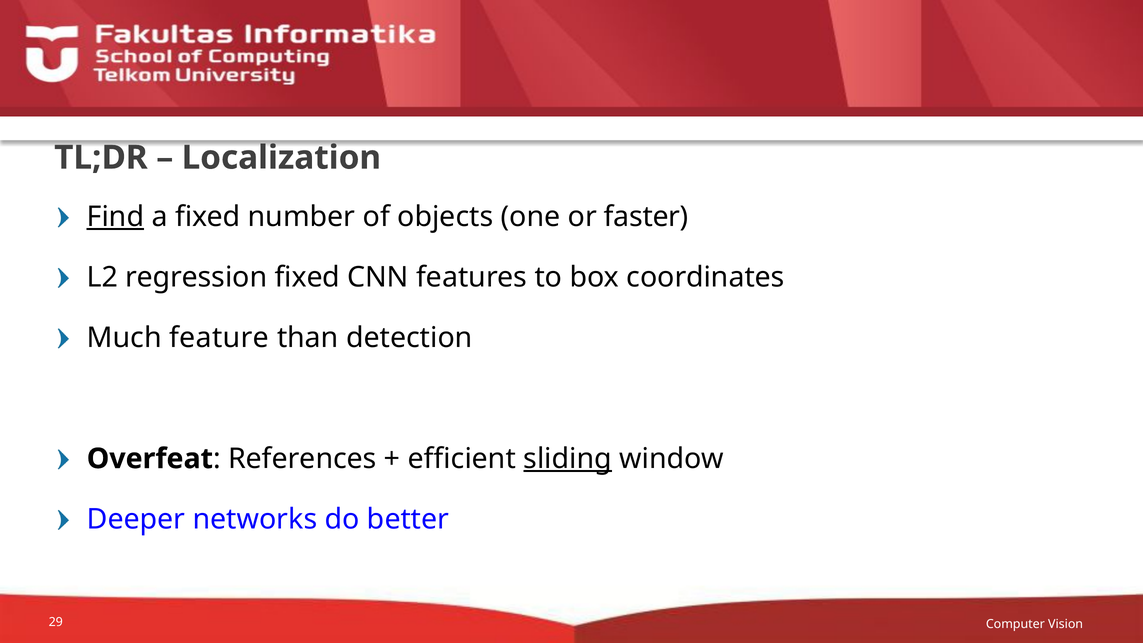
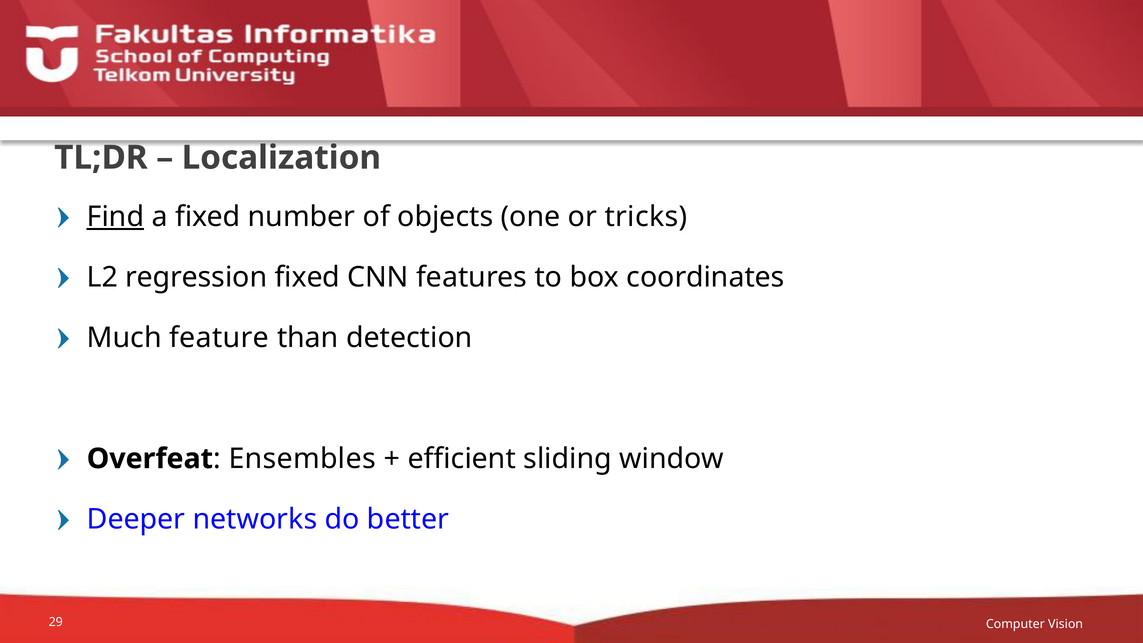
faster: faster -> tricks (646, 217)
References: References -> Ensembles (302, 459)
sliding underline: present -> none (568, 459)
